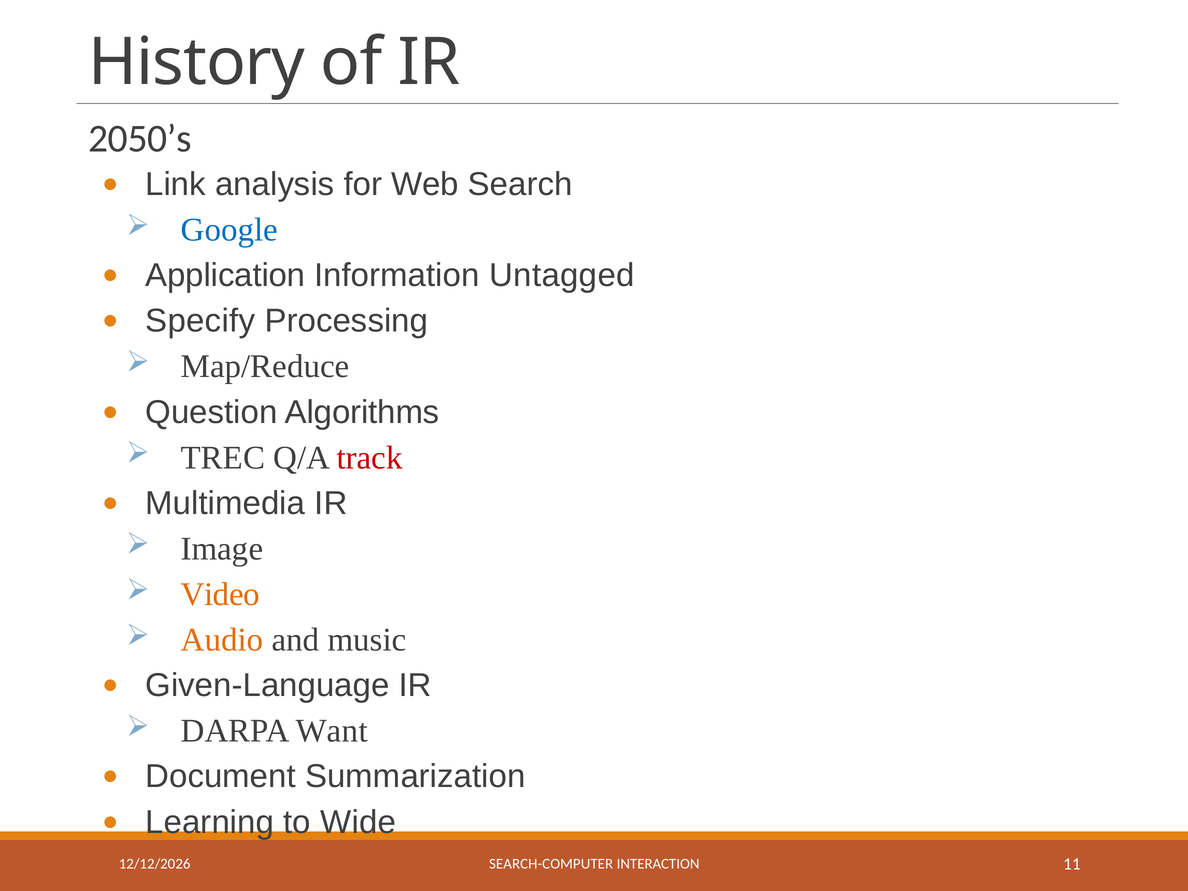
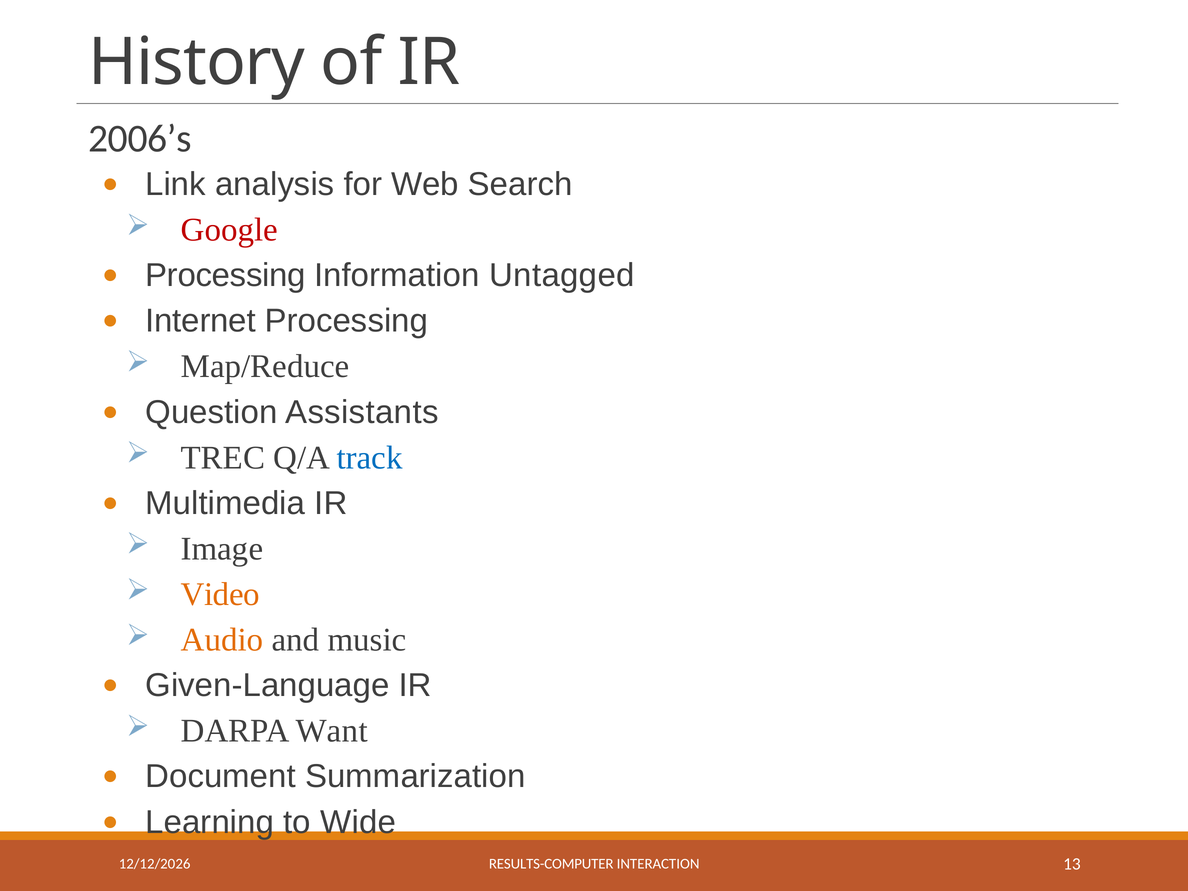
2050’s: 2050’s -> 2006’s (140, 138)
Google colour: blue -> red (229, 230)
Application: Application -> Processing (225, 275)
Specify: Specify -> Internet (201, 321)
Algorithms: Algorithms -> Assistants (362, 412)
track colour: red -> blue (370, 458)
SEARCH-COMPUTER: SEARCH-COMPUTER -> RESULTS-COMPUTER (551, 864)
11: 11 -> 13 (1072, 864)
